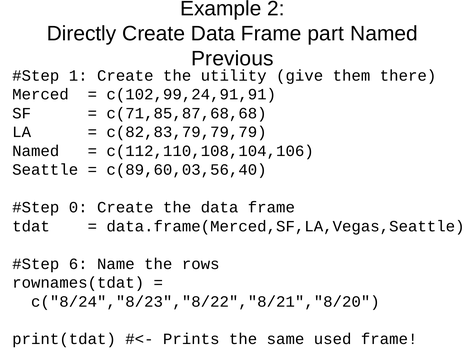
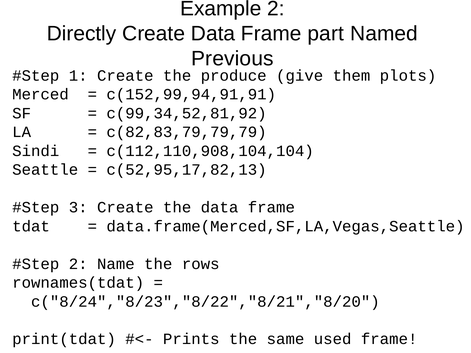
utility: utility -> produce (234, 76)
there: there -> plots (408, 76)
c(102,99,24,91,91: c(102,99,24,91,91 -> c(152,99,94,91,91 (191, 94)
c(71,85,87,68,68: c(71,85,87,68,68 -> c(99,34,52,81,92 (187, 113)
Named: Named -> Sindi (36, 151)
c(112,110,108,104,106: c(112,110,108,104,106 -> c(112,110,908,104,104 (210, 151)
c(89,60,03,56,40: c(89,60,03,56,40 -> c(52,95,17,82,13 (187, 170)
0: 0 -> 3 (78, 208)
6: 6 -> 2 (78, 264)
